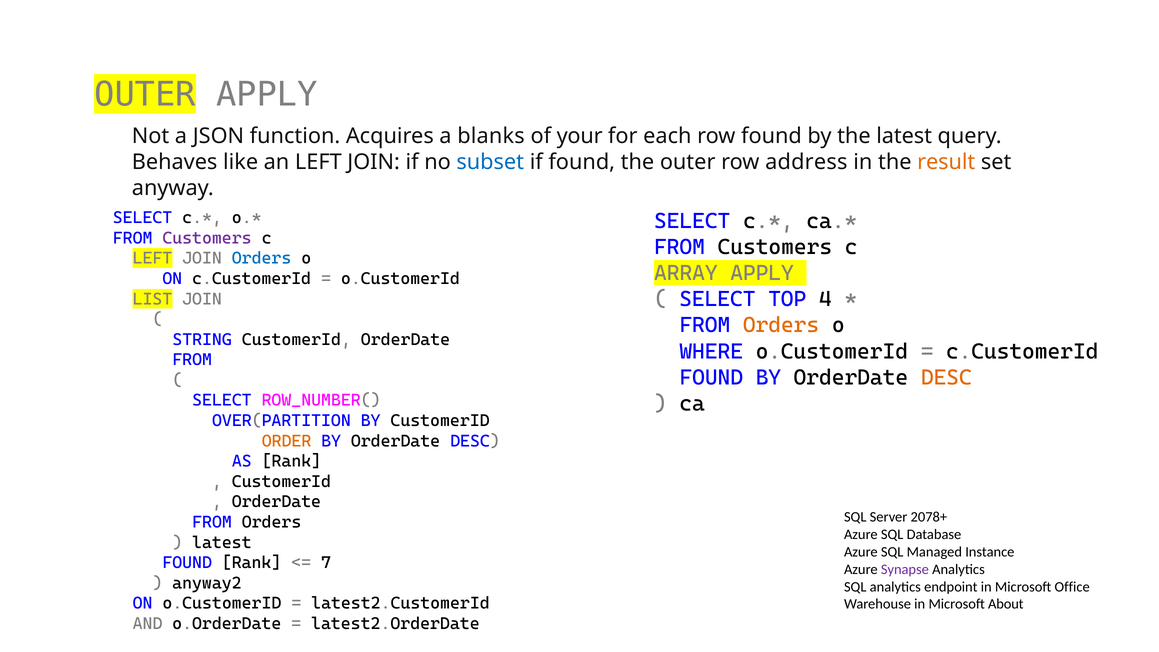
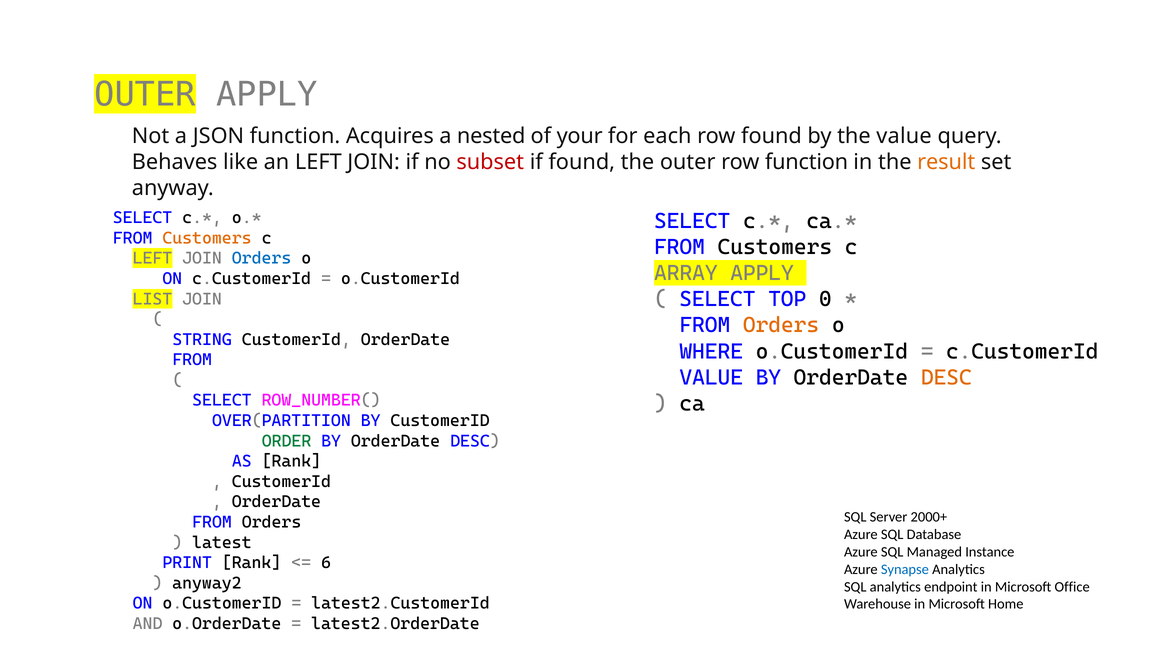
blanks: blanks -> nested (491, 136)
the latest: latest -> value (904, 136)
subset colour: blue -> red (490, 162)
row address: address -> function (807, 162)
Customers colour: purple -> orange (207, 238)
4: 4 -> 0 (825, 299)
FOUND: FOUND -> VALUE (711, 377)
ORDER colour: orange -> green (287, 441)
2078+: 2078+ -> 2000+ (929, 517)
FOUND: FOUND -> PRINT (187, 563)
7: 7 -> 6 (326, 563)
Synapse colour: purple -> blue (905, 569)
About: About -> Home (1006, 604)
